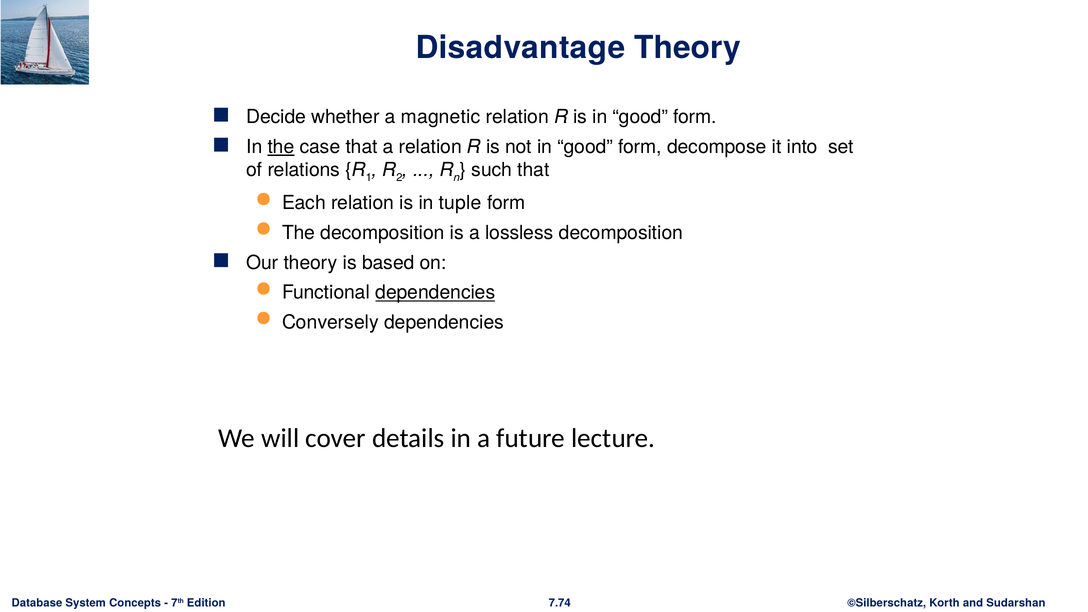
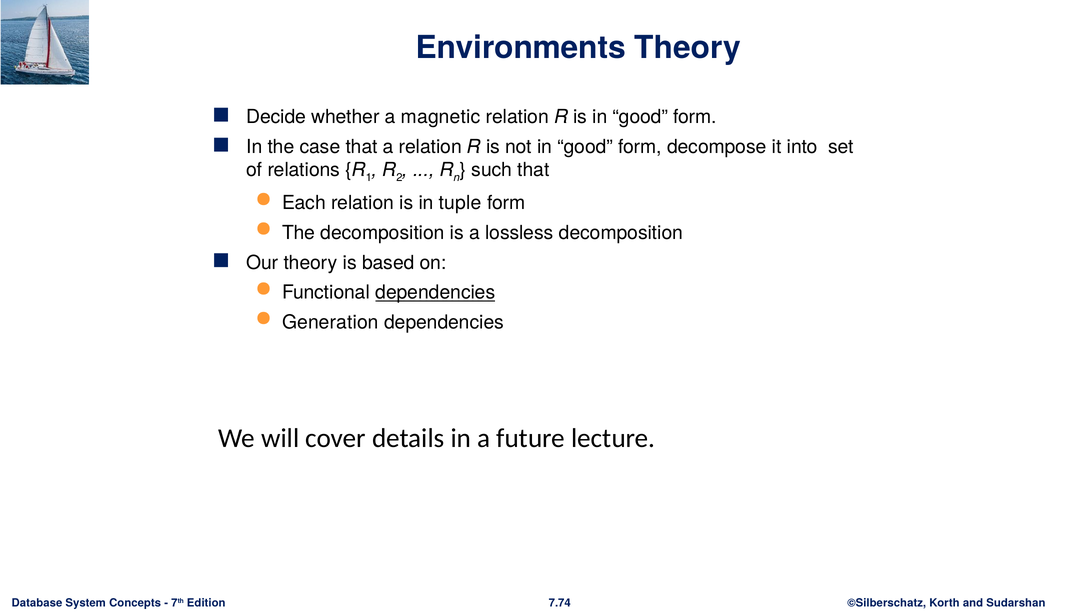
Disadvantage: Disadvantage -> Environments (521, 48)
the underline: present -> none (281, 147)
Conversely: Conversely -> Generation (330, 322)
